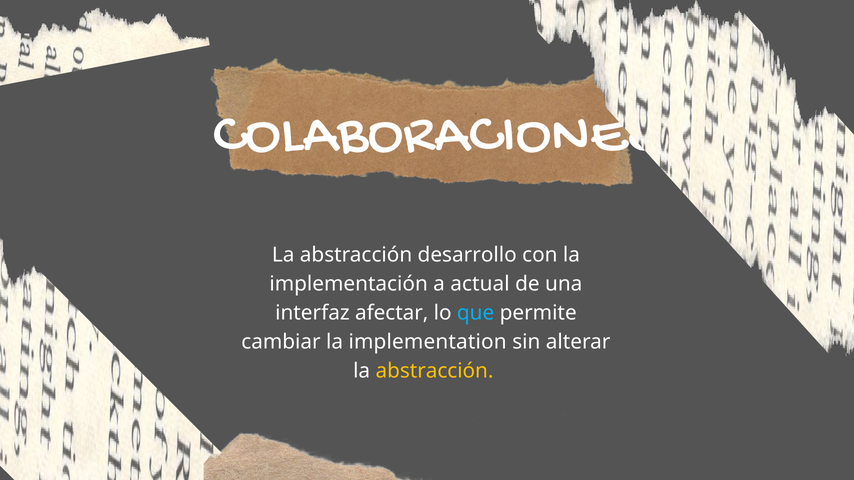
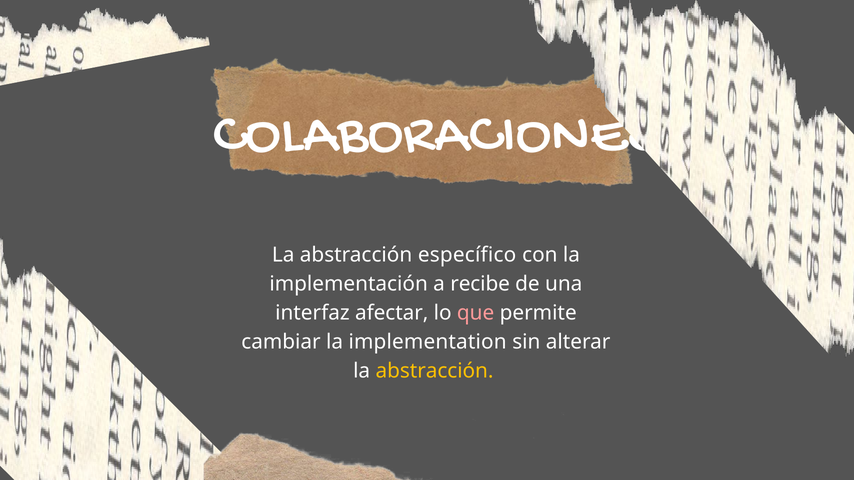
desarrollo: desarrollo -> específico (467, 255)
actual: actual -> recibe (480, 284)
que colour: light blue -> pink (476, 313)
